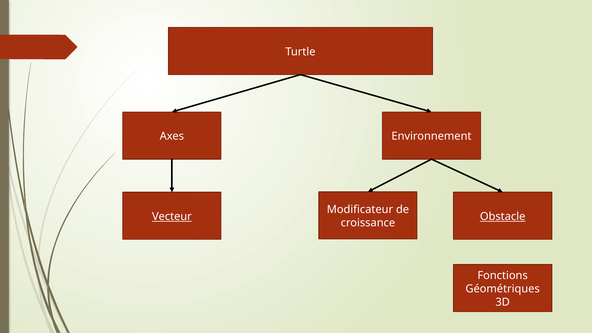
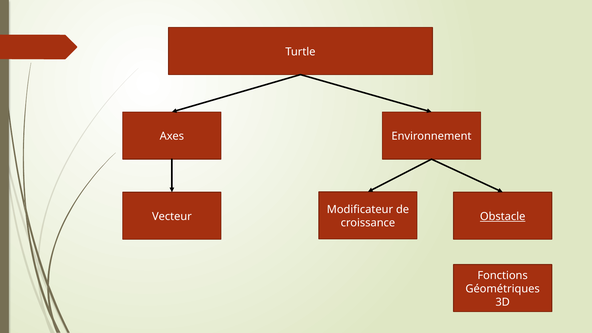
Vecteur underline: present -> none (172, 217)
